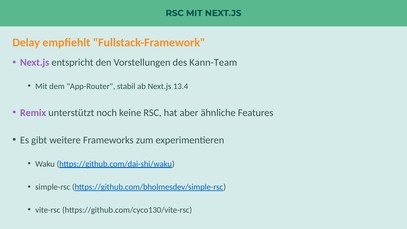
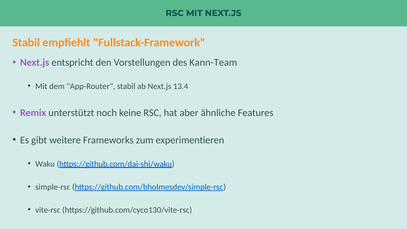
Delay: Delay -> Stabil (26, 43)
